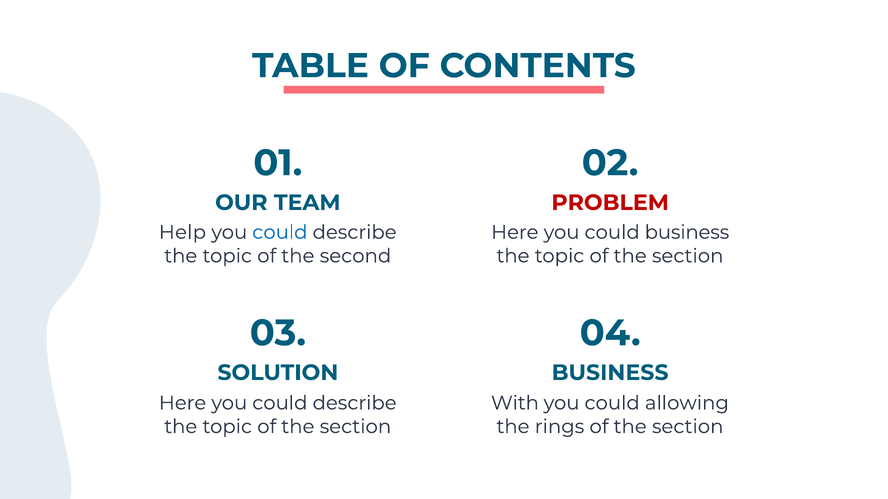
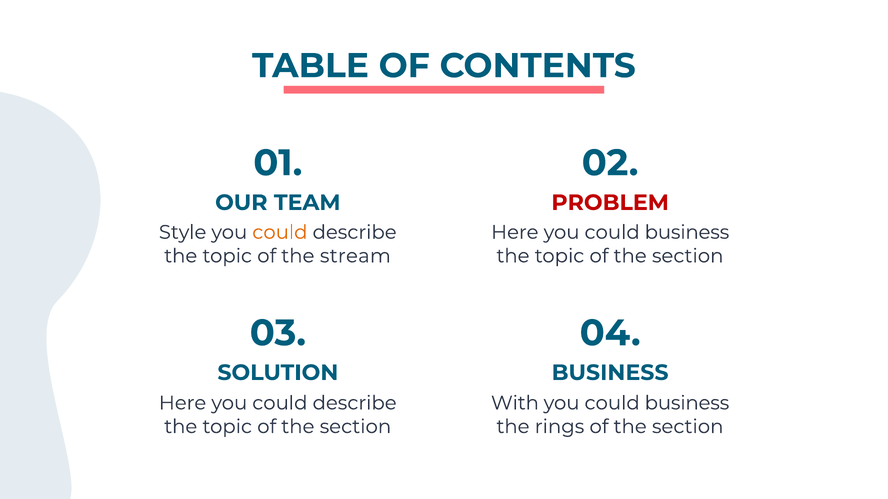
Help: Help -> Style (183, 233)
could colour: blue -> orange (280, 233)
second: second -> stream (355, 256)
allowing: allowing -> business (687, 403)
